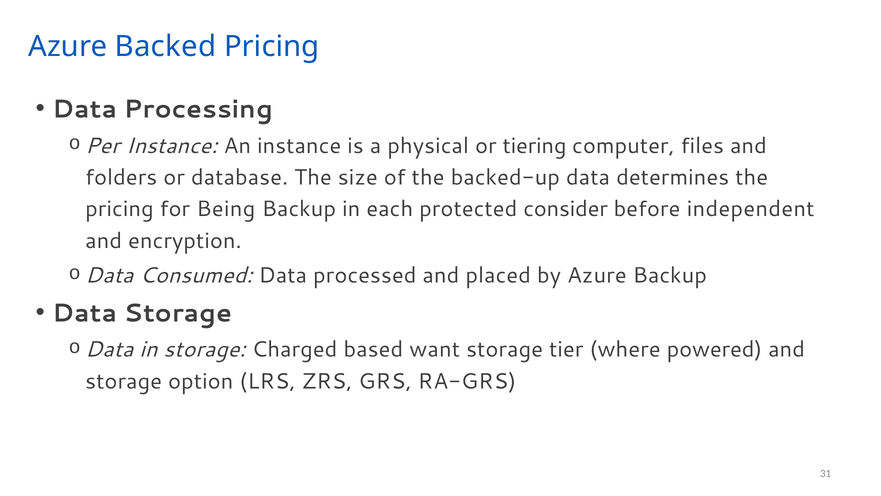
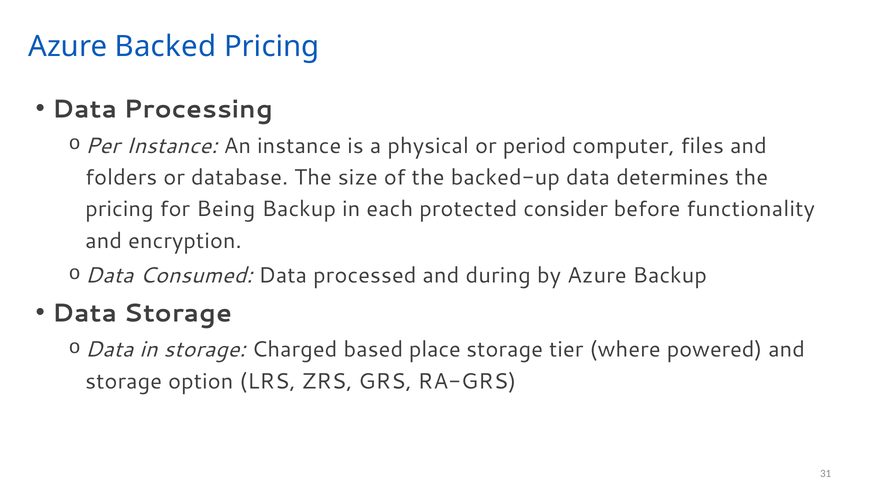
tiering: tiering -> period (535, 146)
independent: independent -> functionality (751, 209)
placed: placed -> during (498, 275)
want: want -> place (435, 349)
